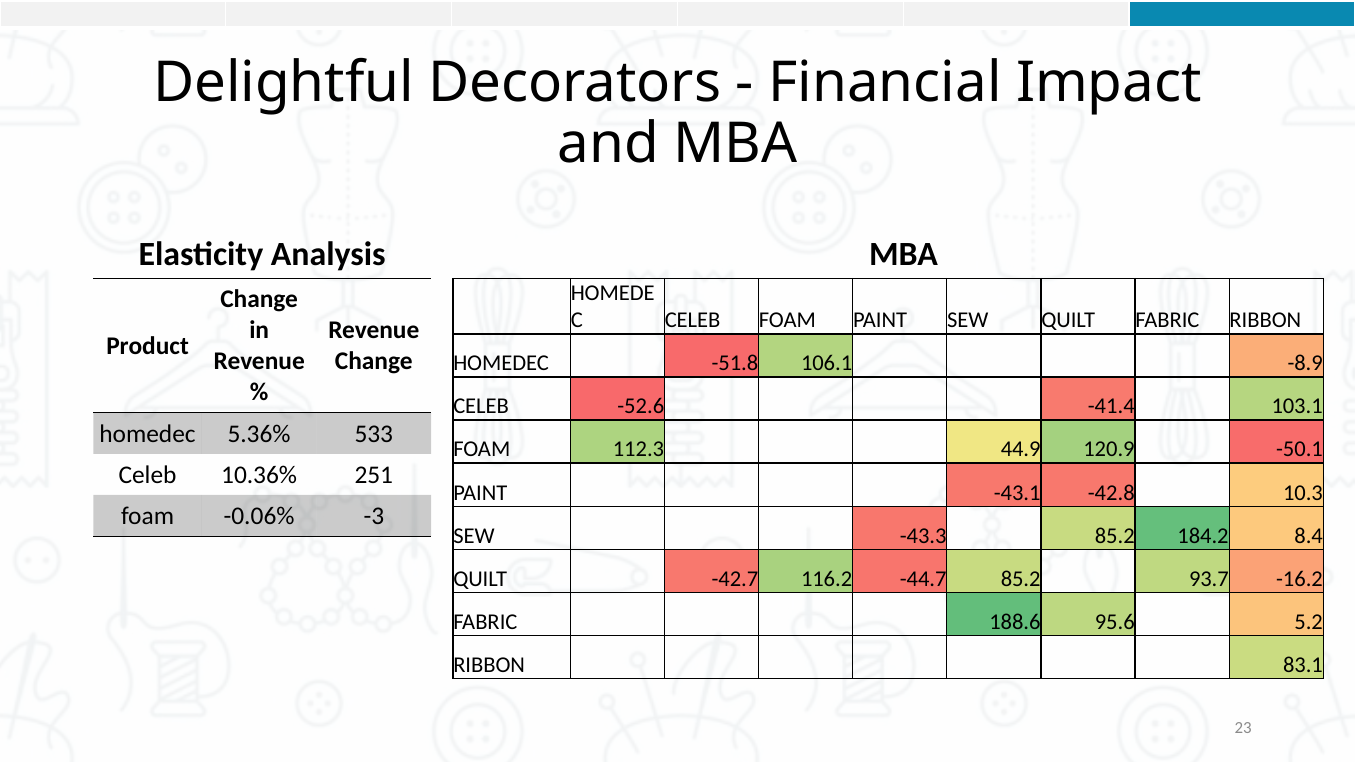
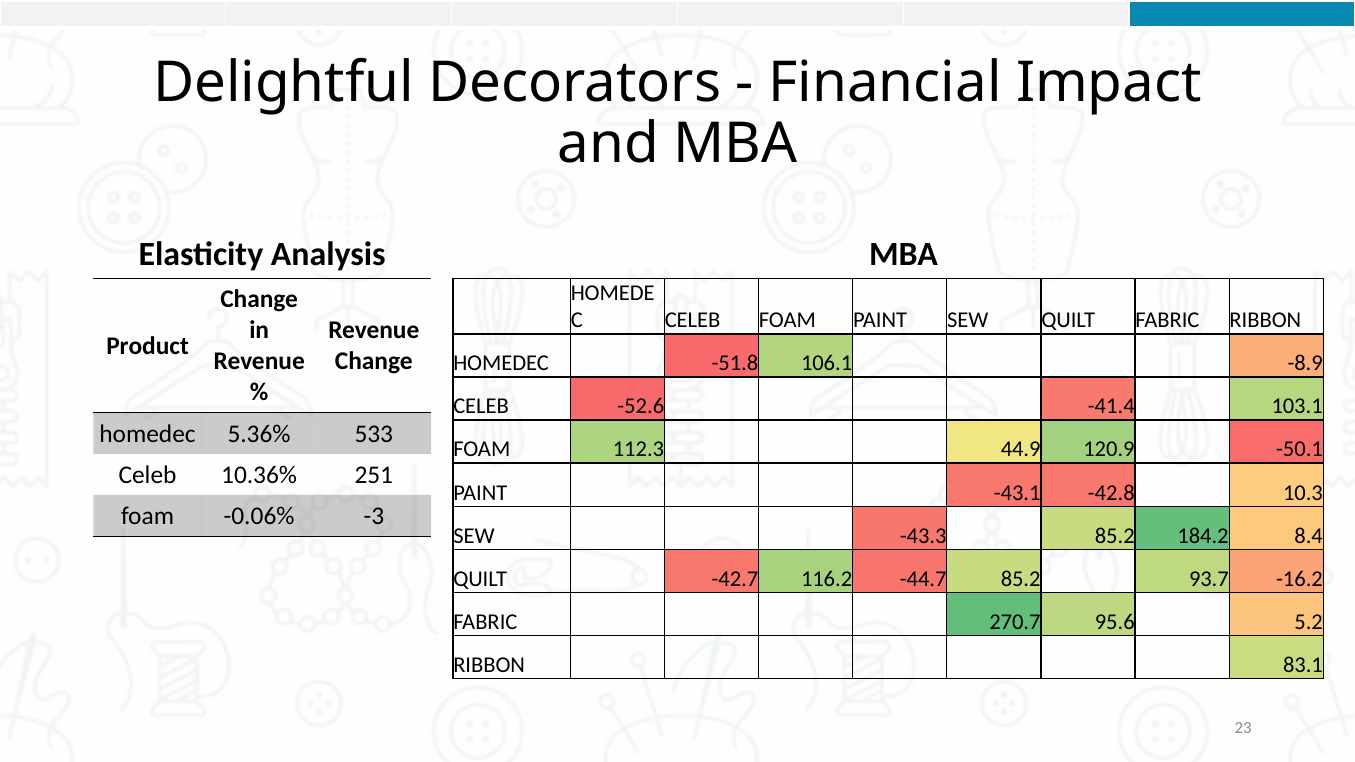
188.6: 188.6 -> 270.7 (1015, 622)
